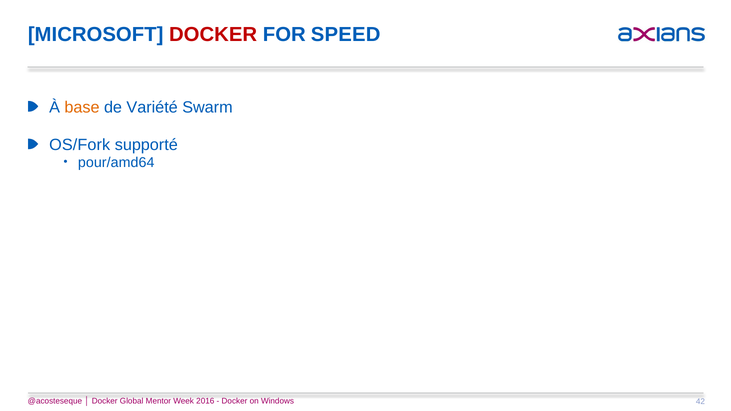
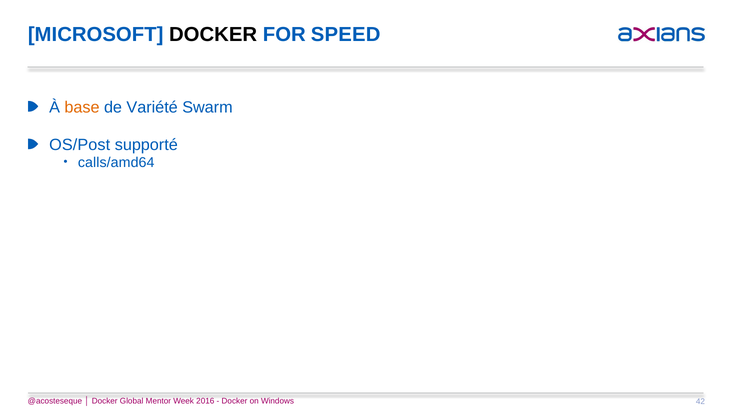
DOCKER colour: red -> black (213, 35)
OS/Fork: OS/Fork -> OS/Post (80, 145)
pour/amd64: pour/amd64 -> calls/amd64 (116, 163)
